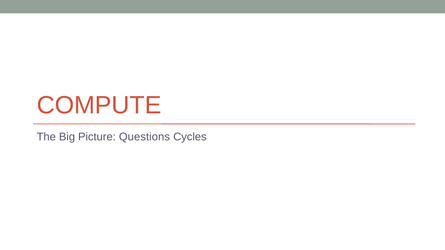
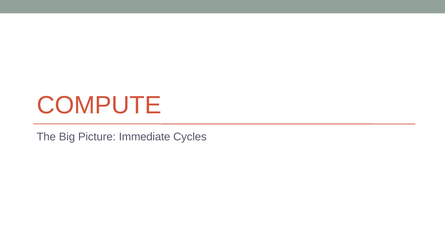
Questions: Questions -> Immediate (145, 137)
